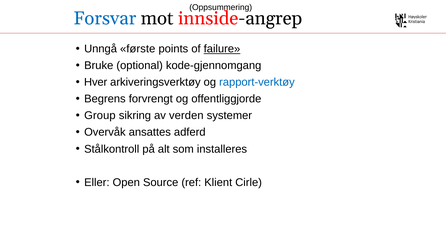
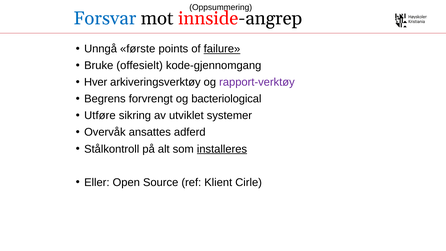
optional: optional -> offesielt (140, 65)
rapport-verktøy colour: blue -> purple (257, 82)
offentliggjorde: offentliggjorde -> bacteriological (226, 99)
Group: Group -> Utføre (100, 116)
verden: verden -> utviklet (186, 116)
installeres underline: none -> present (222, 149)
